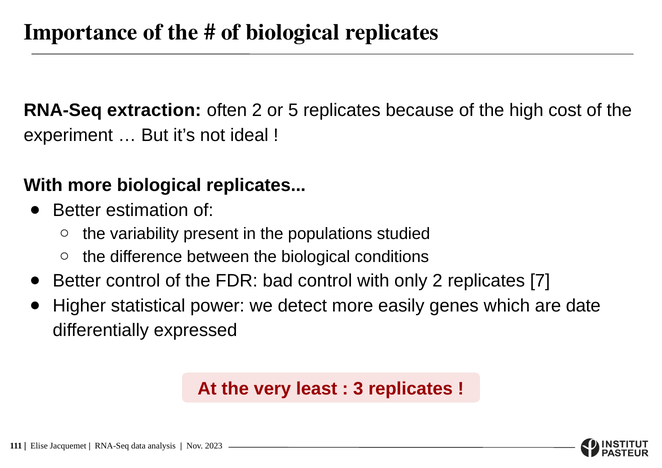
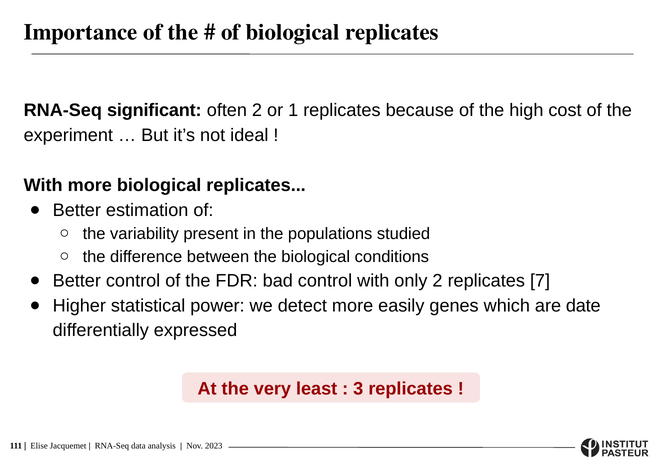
extraction: extraction -> significant (154, 111)
5: 5 -> 1 (293, 111)
